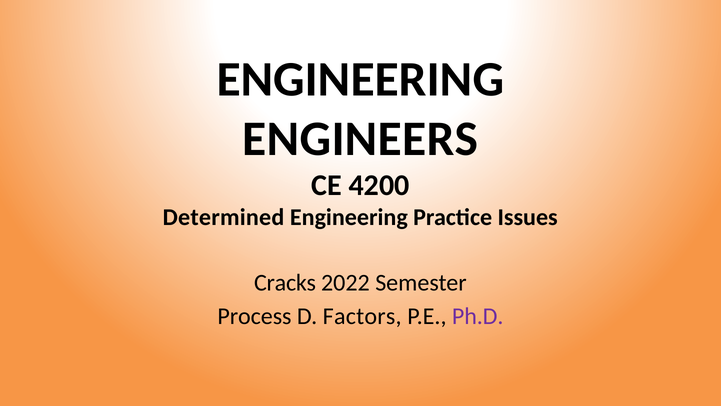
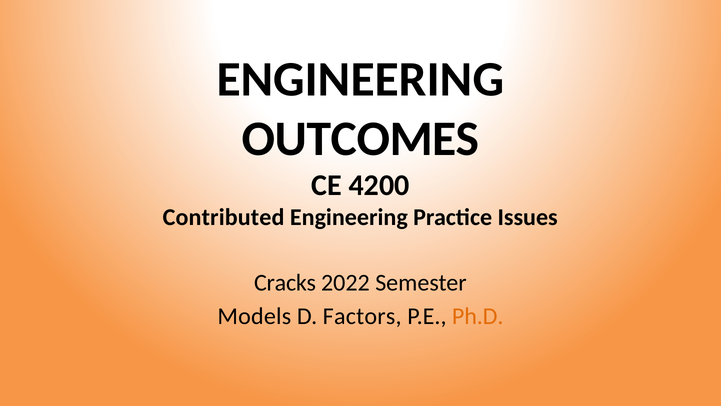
ENGINEERS: ENGINEERS -> OUTCOMES (361, 139)
Determined: Determined -> Contributed (224, 217)
Process: Process -> Models (254, 316)
Ph.D colour: purple -> orange (478, 316)
